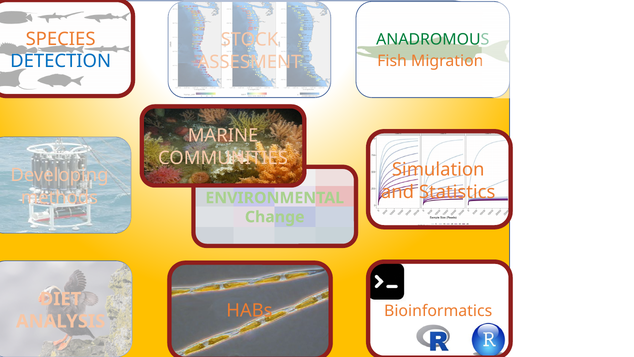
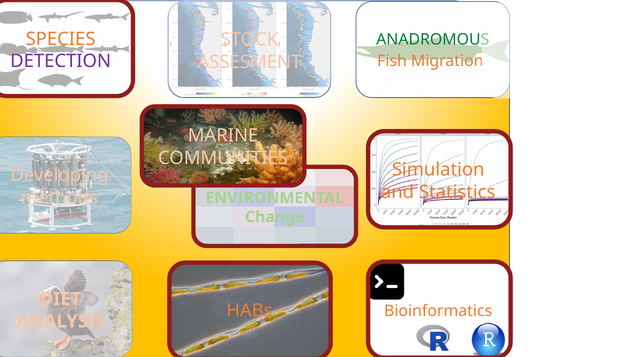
DETECTION colour: blue -> purple (61, 61)
